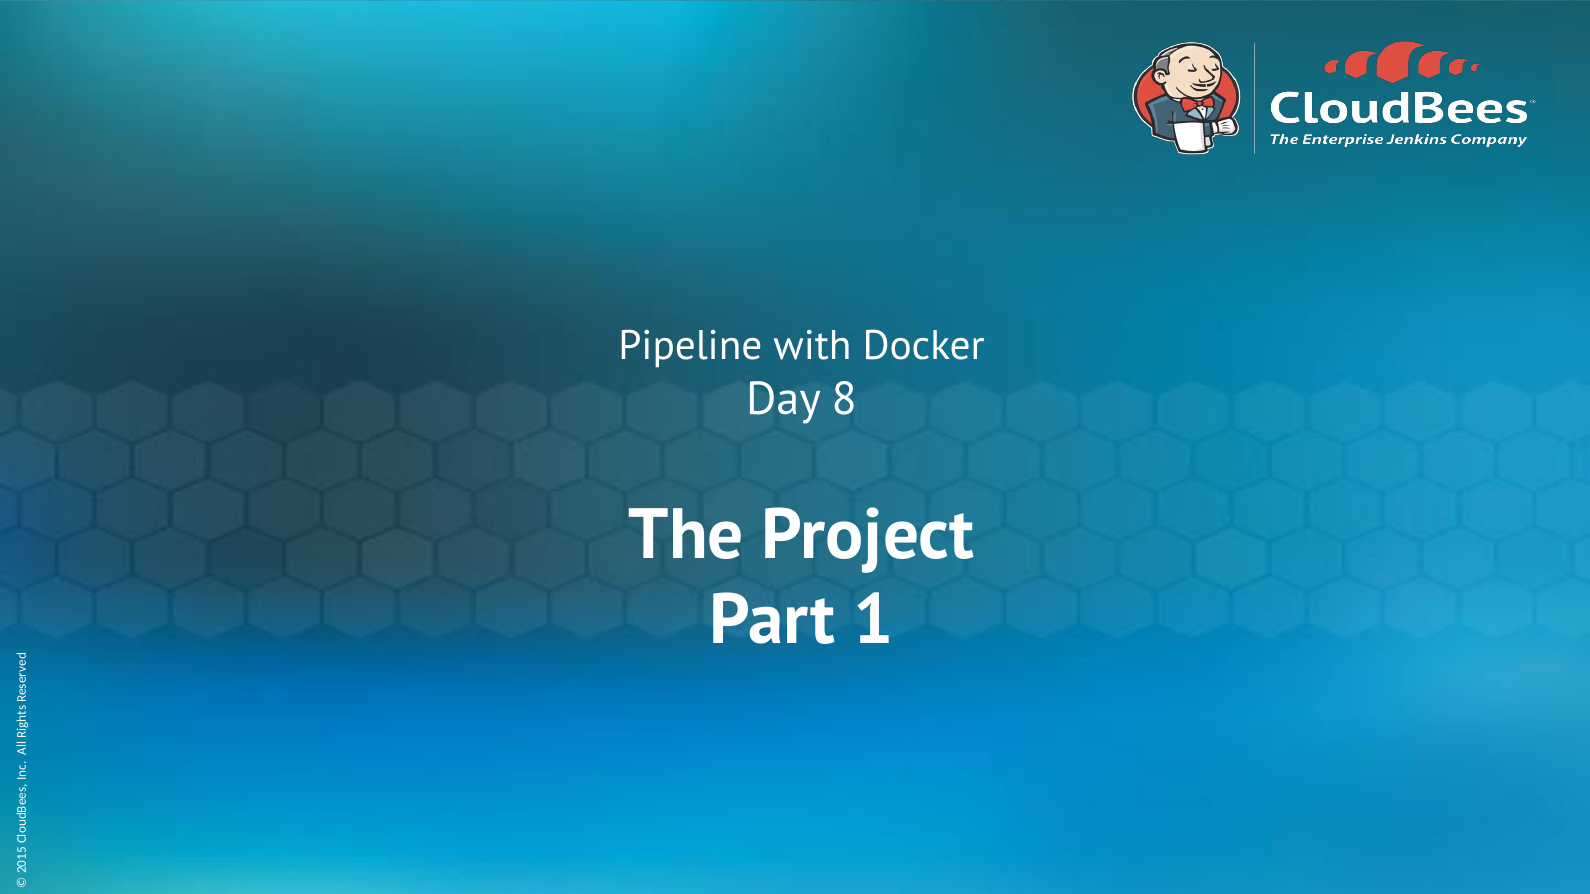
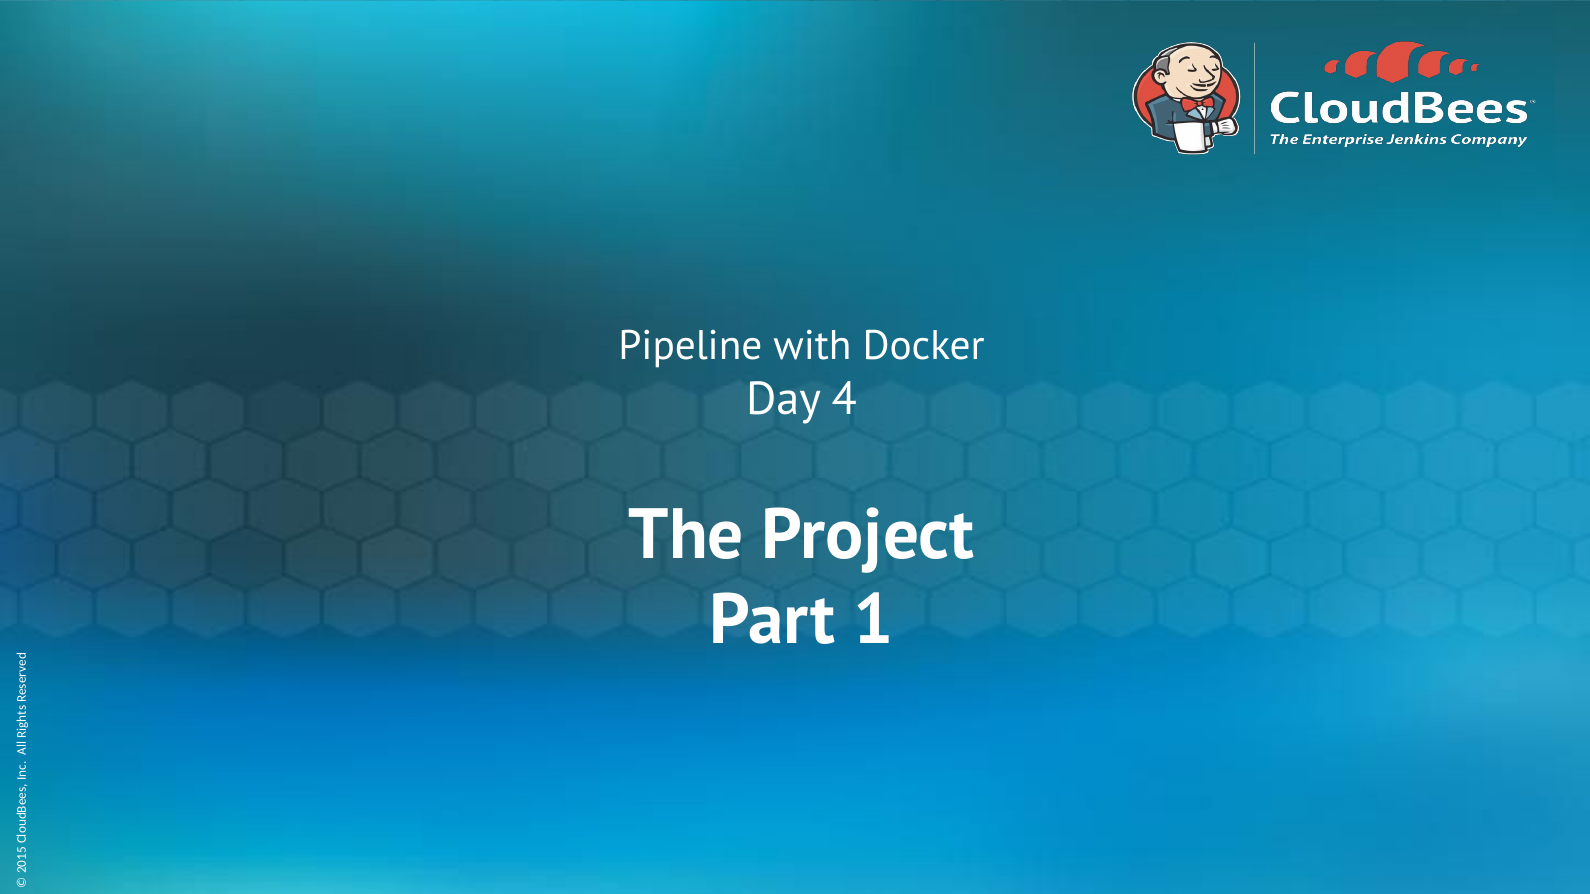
8: 8 -> 4 (844, 399)
